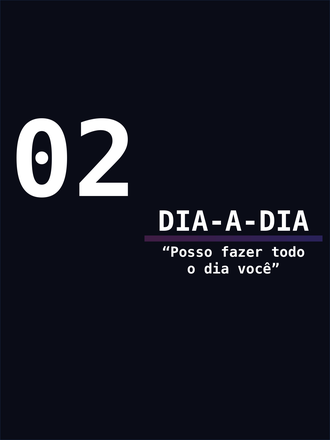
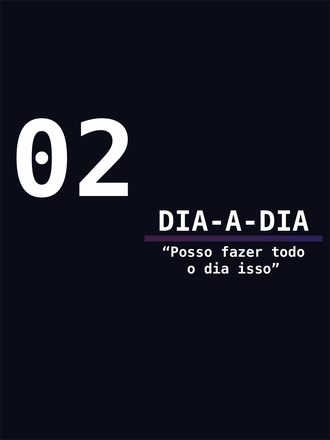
você: você -> isso (259, 269)
